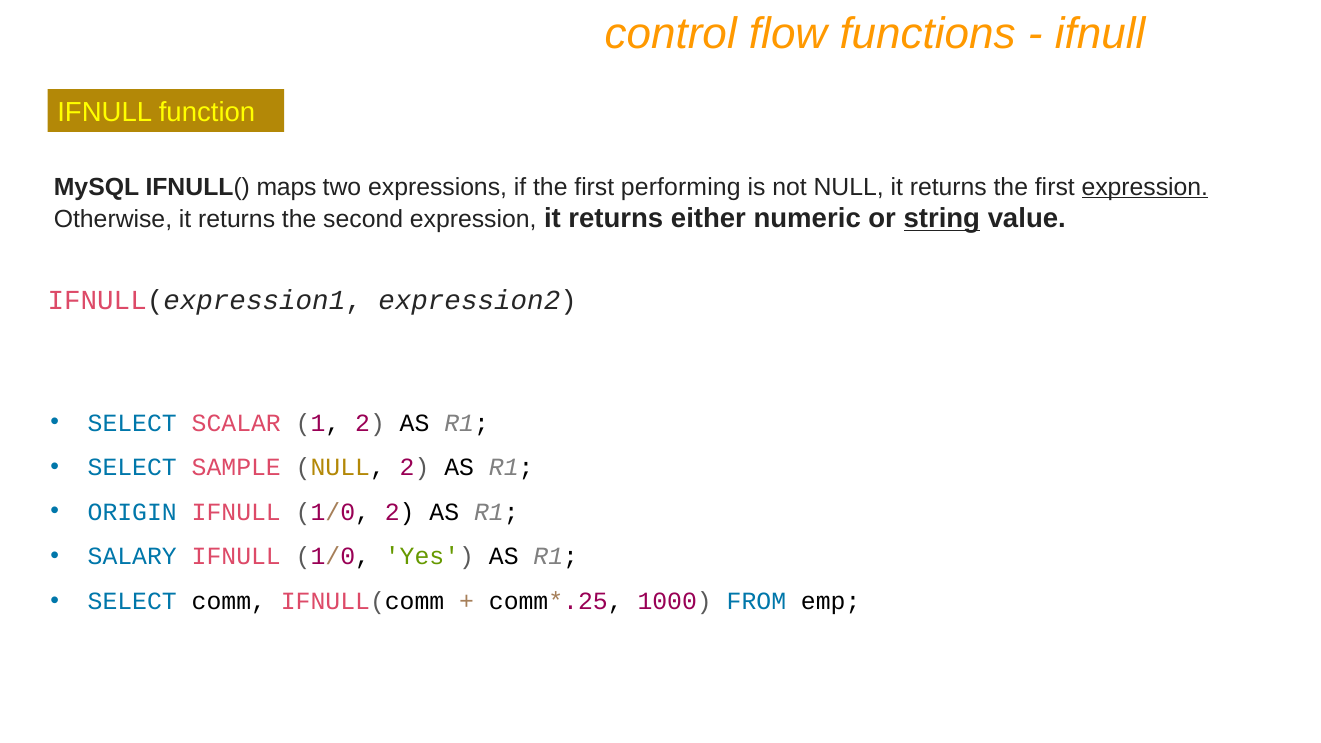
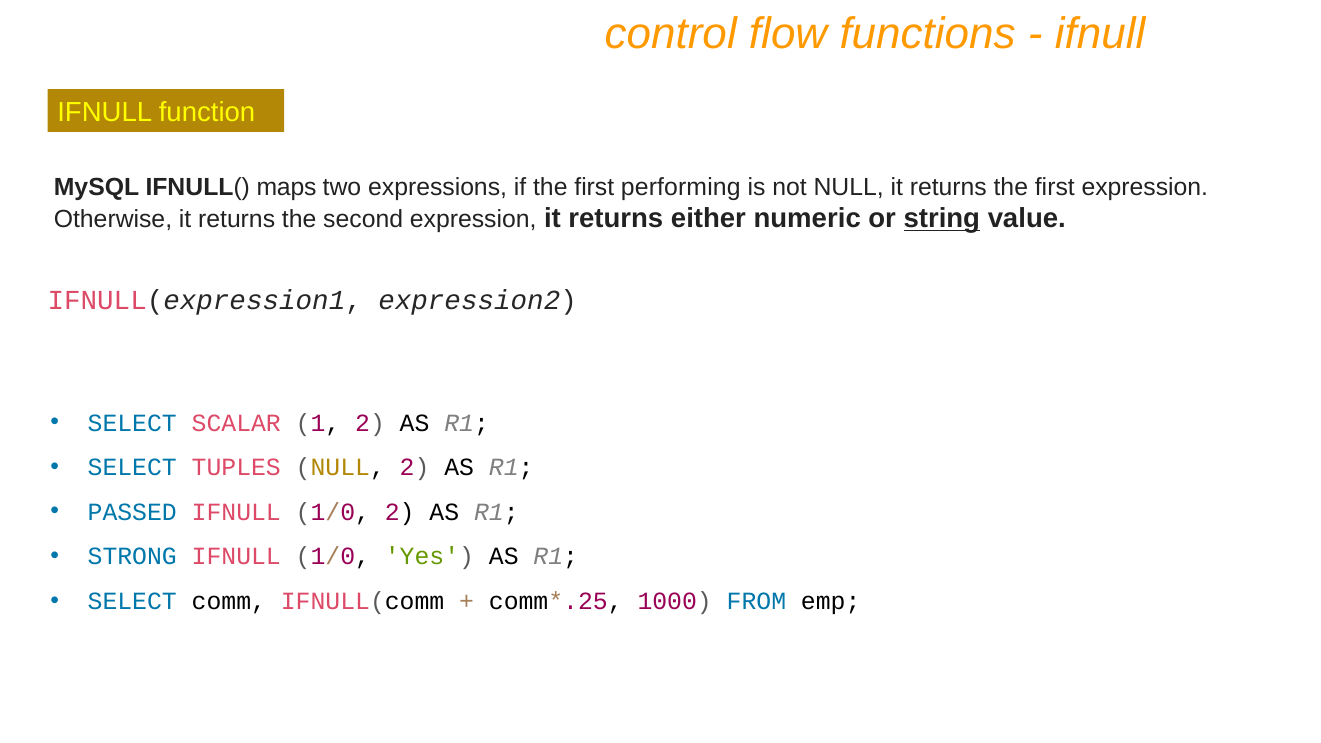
expression underline: present -> none (1145, 187)
SAMPLE: SAMPLE -> TUPLES (236, 468)
ORIGIN: ORIGIN -> PASSED (132, 512)
SALARY: SALARY -> STRONG (132, 557)
